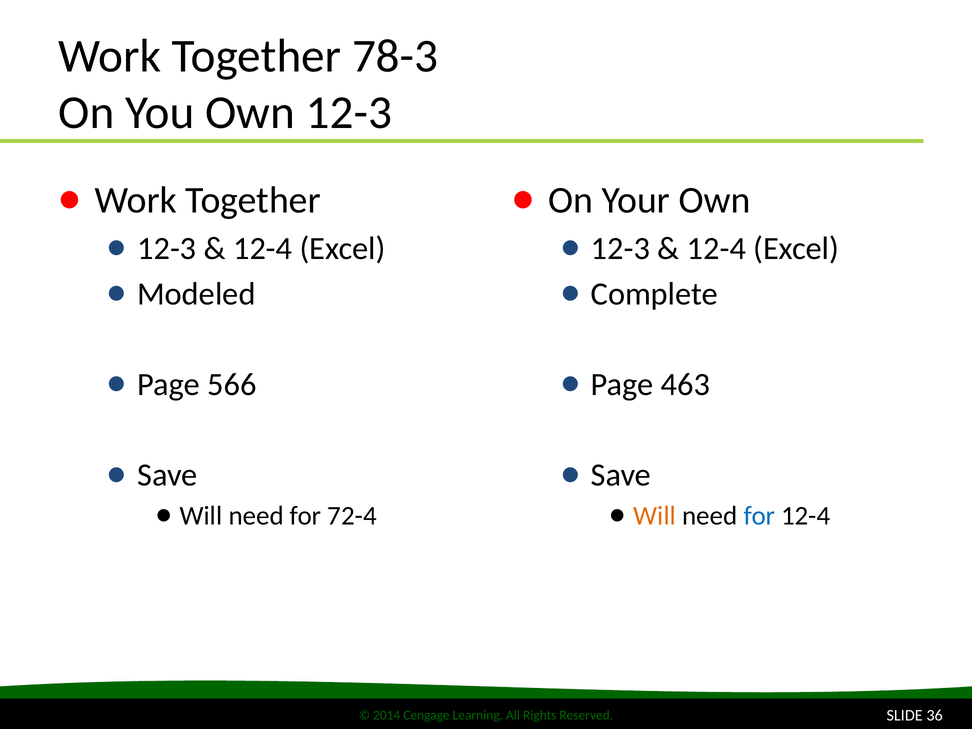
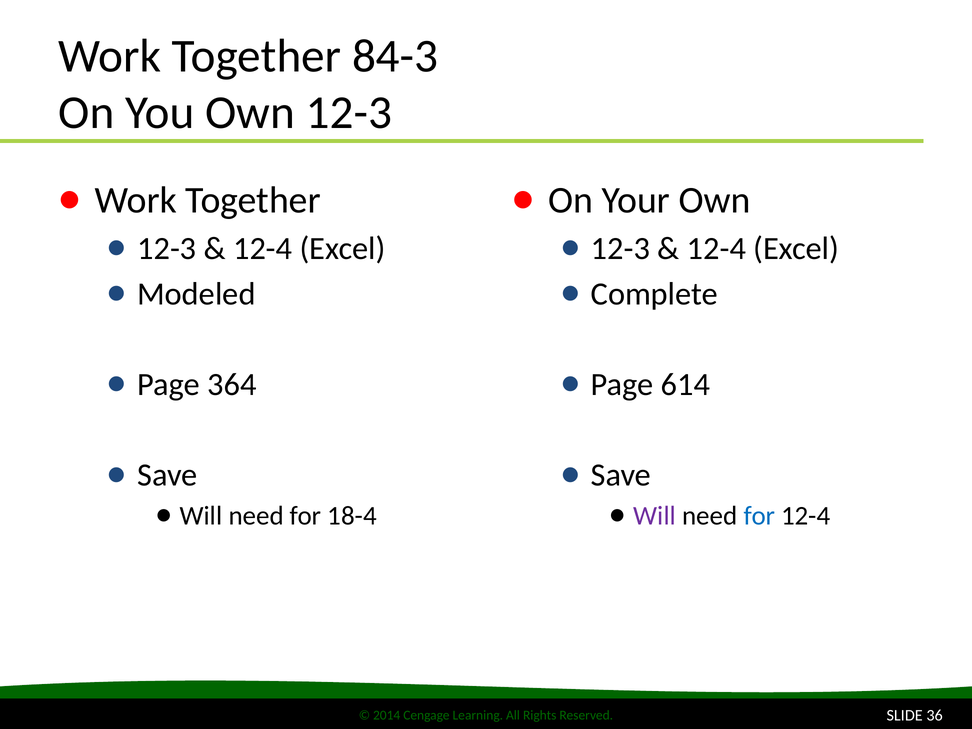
78-3: 78-3 -> 84-3 (395, 56)
566: 566 -> 364 (232, 385)
463: 463 -> 614 (685, 385)
72-4: 72-4 -> 18-4 (352, 516)
Will colour: orange -> purple (655, 516)
